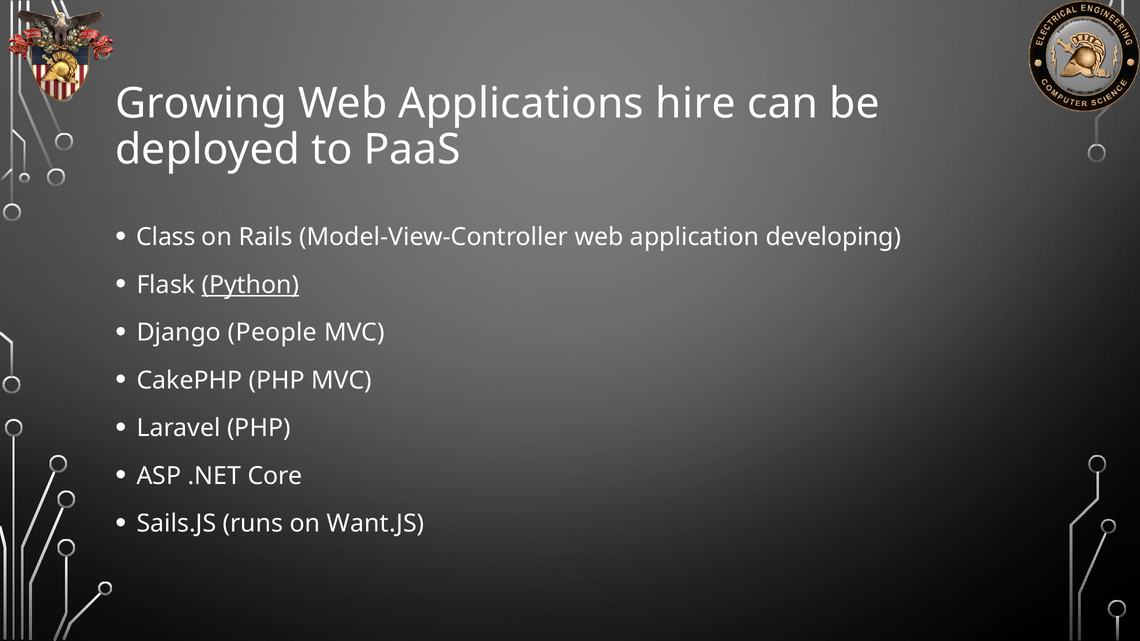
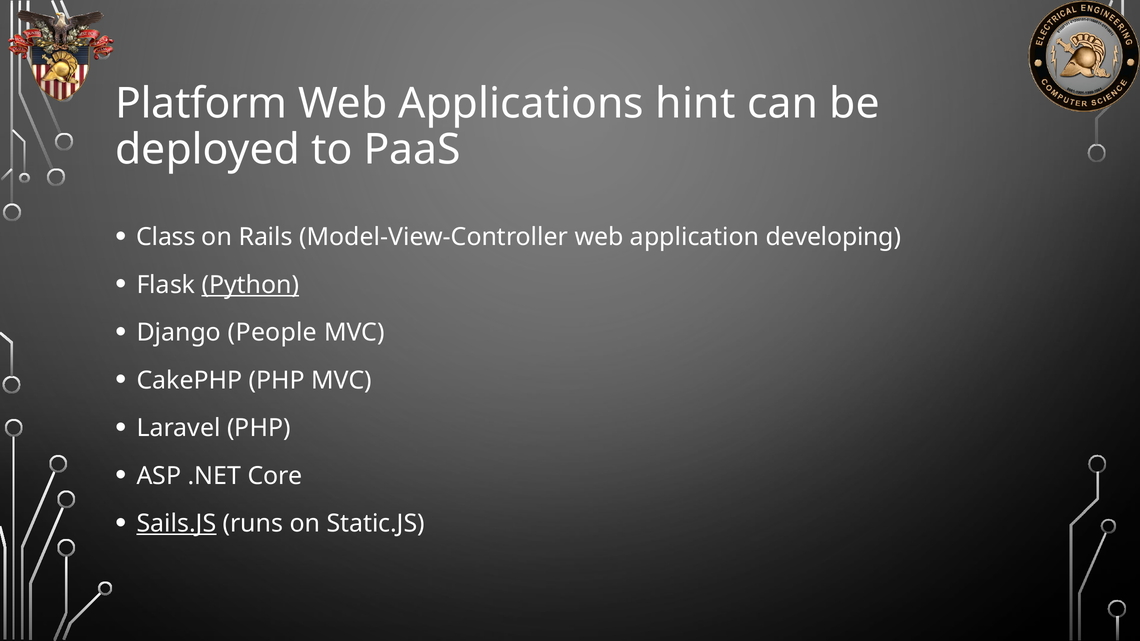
Growing: Growing -> Platform (201, 104)
hire: hire -> hint (695, 104)
Sails.JS underline: none -> present (176, 524)
Want.JS: Want.JS -> Static.JS (376, 524)
